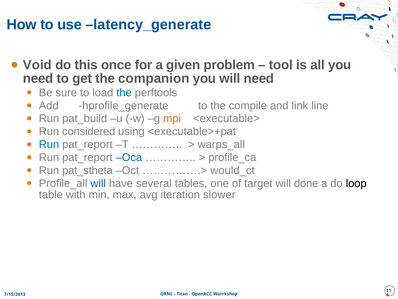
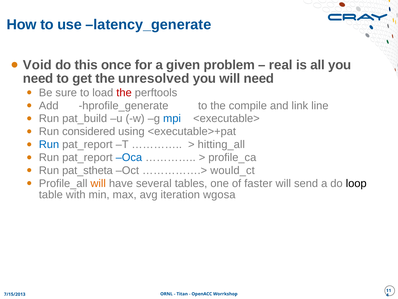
tool: tool -> real (281, 65)
companion: companion -> unresolved (154, 78)
the colour: blue -> red (124, 92)
mpi colour: orange -> blue (172, 118)
warps_all: warps_all -> hitting_all (221, 144)
will colour: blue -> orange (98, 183)
target: target -> faster (258, 183)
done: done -> send (306, 183)
slower: slower -> wgosa (219, 194)
